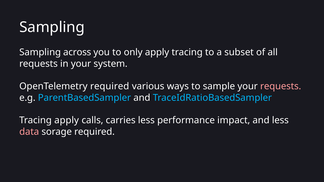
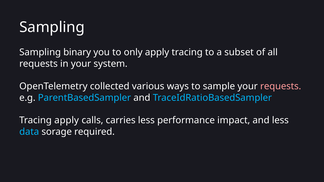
across: across -> binary (77, 52)
OpenTelemetry required: required -> collected (110, 86)
data colour: pink -> light blue (29, 132)
